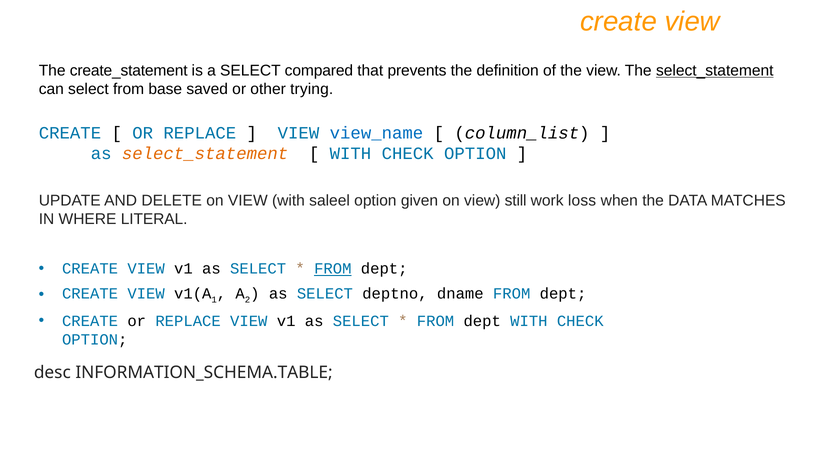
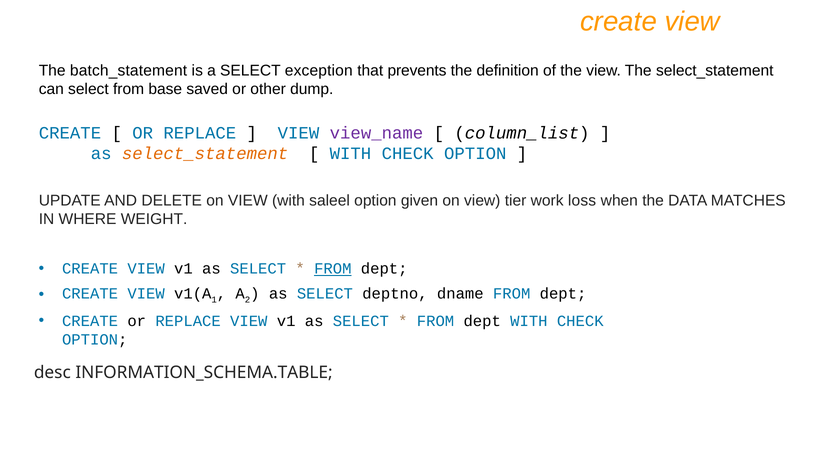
create_statement: create_statement -> batch_statement (129, 71)
compared: compared -> exception (319, 71)
select_statement underline: present -> none (715, 71)
trying: trying -> dump (312, 89)
view_name colour: blue -> purple (376, 133)
still: still -> tier (516, 200)
LITERAL: LITERAL -> WEIGHT (154, 219)
